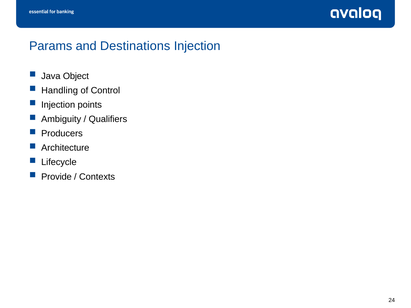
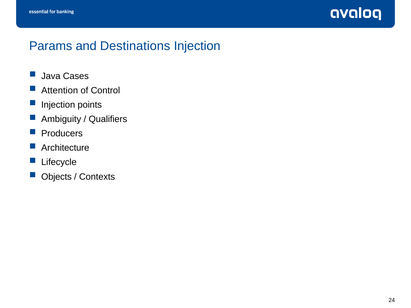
Object: Object -> Cases (76, 76)
Handling: Handling -> Attention (60, 90)
Provide: Provide -> Objects (56, 177)
